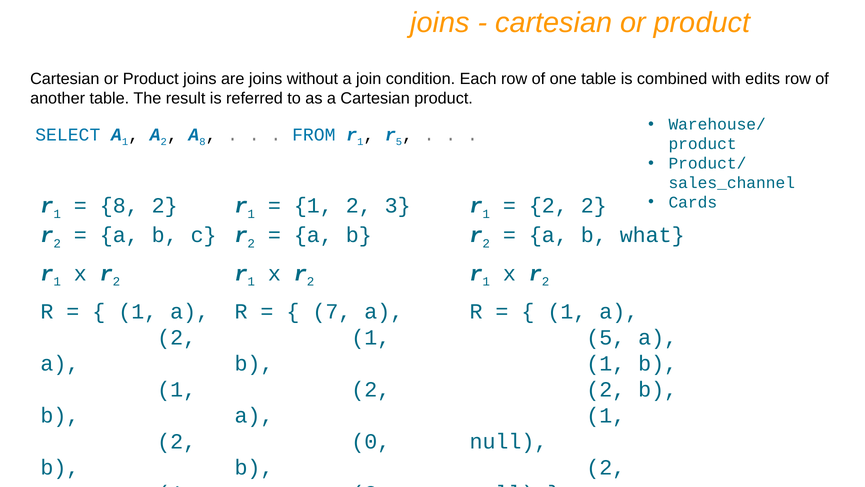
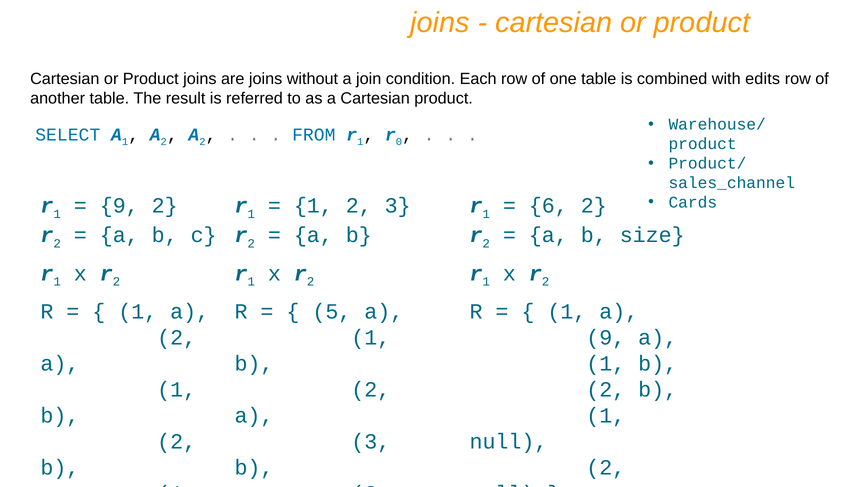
8: 8 -> 2 (202, 142)
r 5: 5 -> 0 (399, 142)
8: 8 -> 9 (119, 205)
2: 2 -> 6 (548, 205)
what: what -> size (652, 235)
7: 7 -> 5 (332, 311)
5: 5 -> 9 (606, 337)
0: 0 -> 3 (371, 441)
